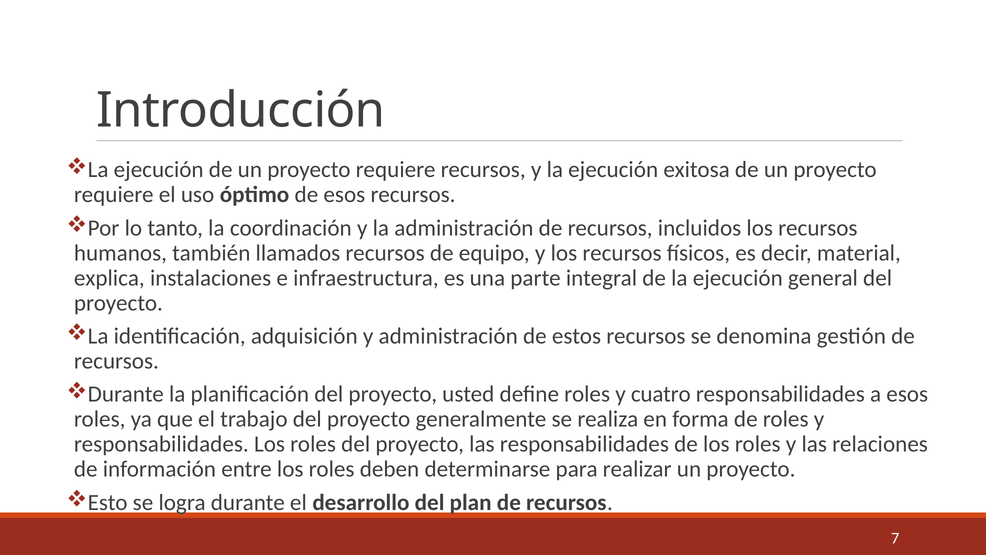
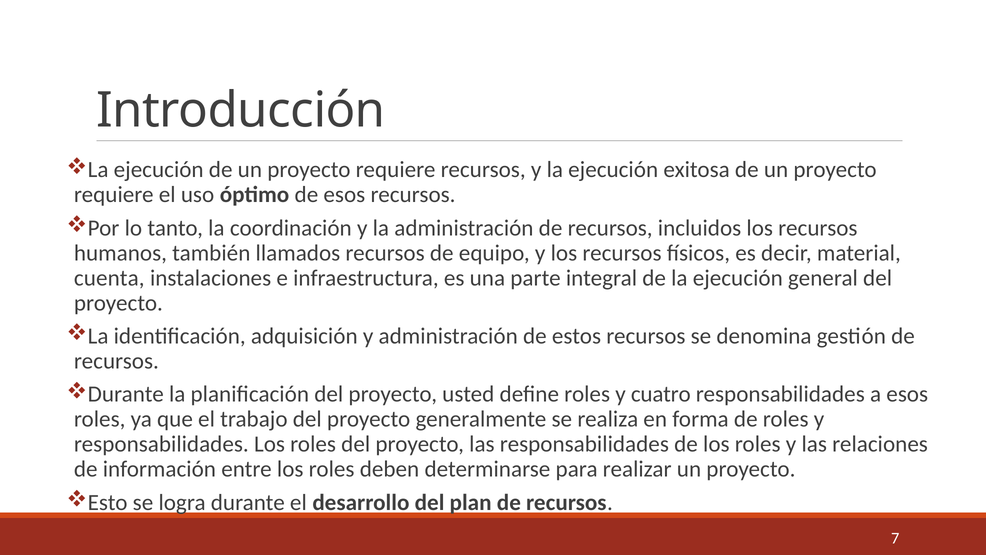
explica: explica -> cuenta (109, 278)
